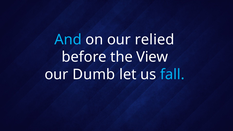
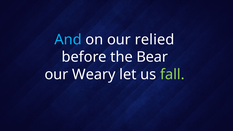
View: View -> Bear (152, 57)
Dumb: Dumb -> Weary (94, 75)
fall colour: light blue -> light green (172, 75)
